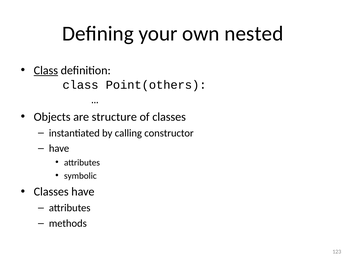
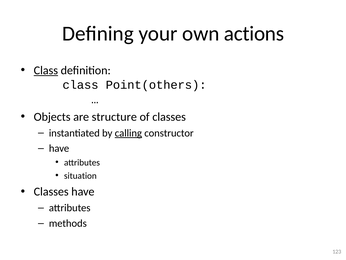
nested: nested -> actions (254, 33)
calling underline: none -> present (128, 133)
symbolic: symbolic -> situation (80, 175)
